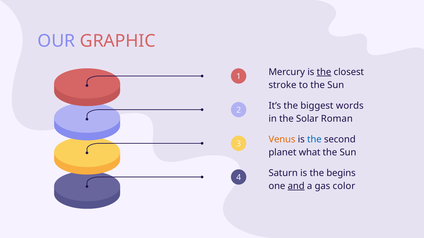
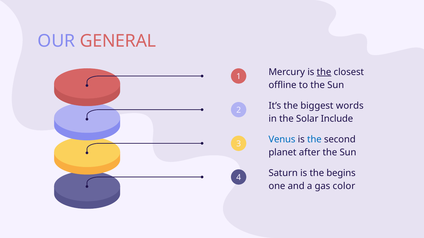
GRAPHIC: GRAPHIC -> GENERAL (118, 41)
stroke: stroke -> offline (282, 85)
Roman: Roman -> Include (337, 119)
Venus colour: orange -> blue (282, 140)
what: what -> after (310, 153)
and underline: present -> none (296, 186)
